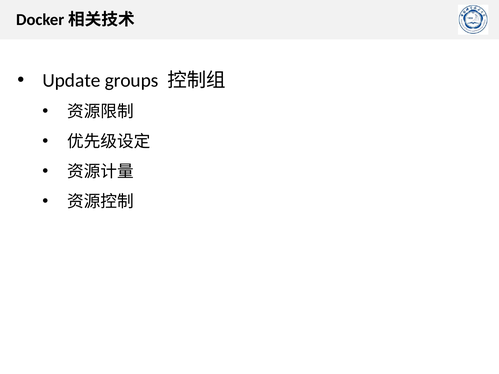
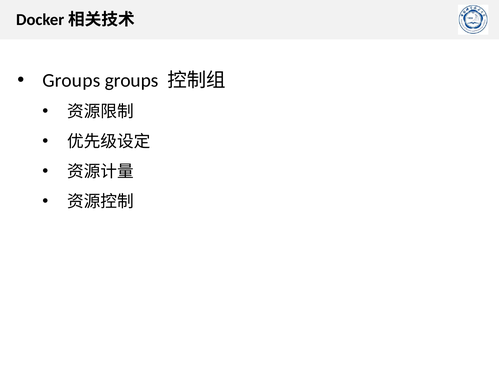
Update: Update -> Groups (71, 80)
